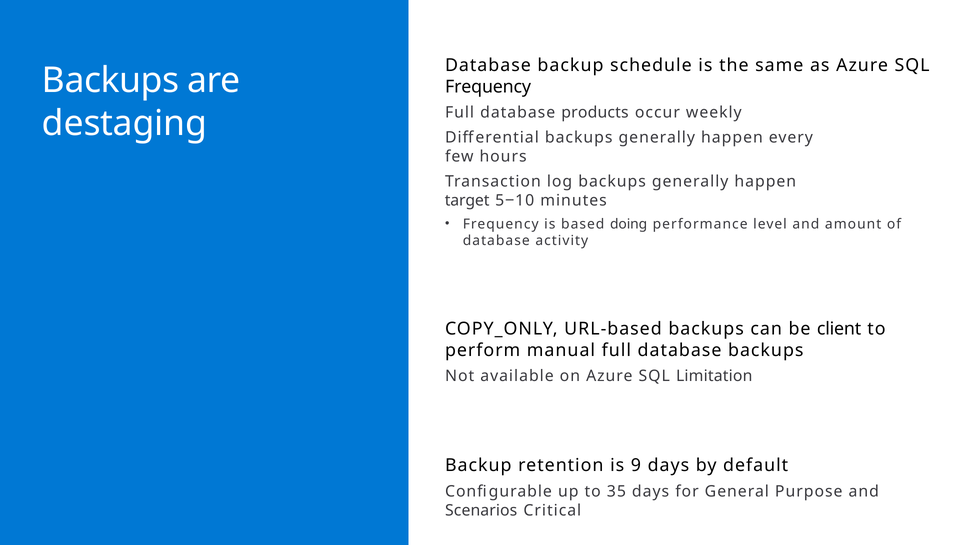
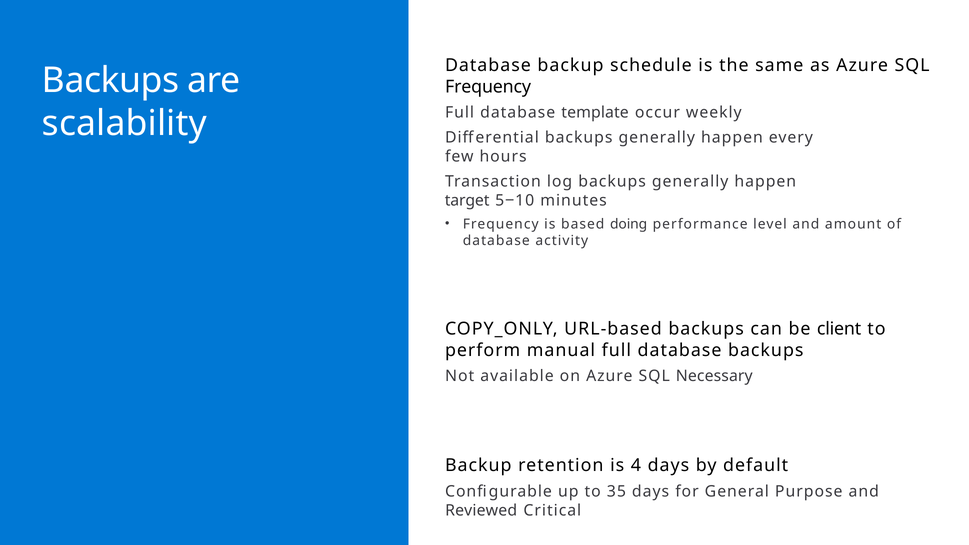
products: products -> template (595, 113)
destaging: destaging -> scalability (124, 123)
Limitation: Limitation -> Necessary (714, 376)
9: 9 -> 4 (636, 465)
Scenarios: Scenarios -> Reviewed (481, 510)
